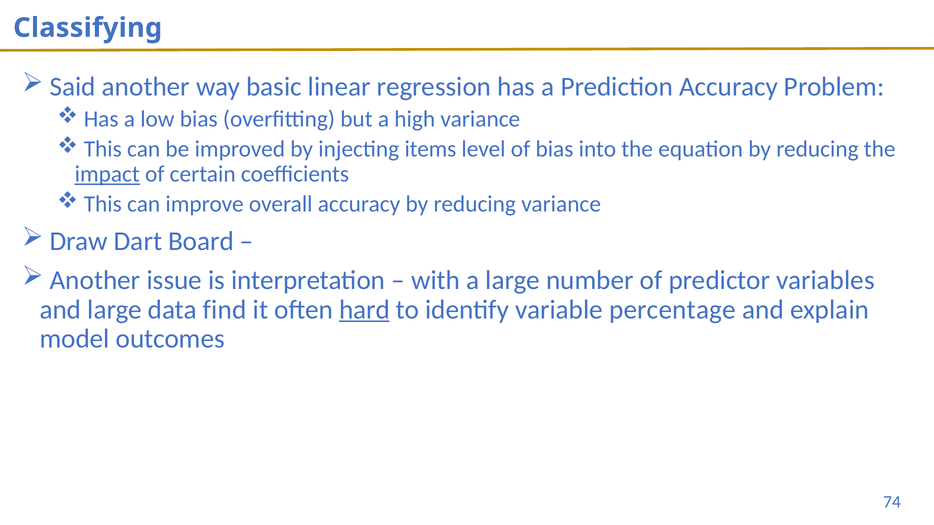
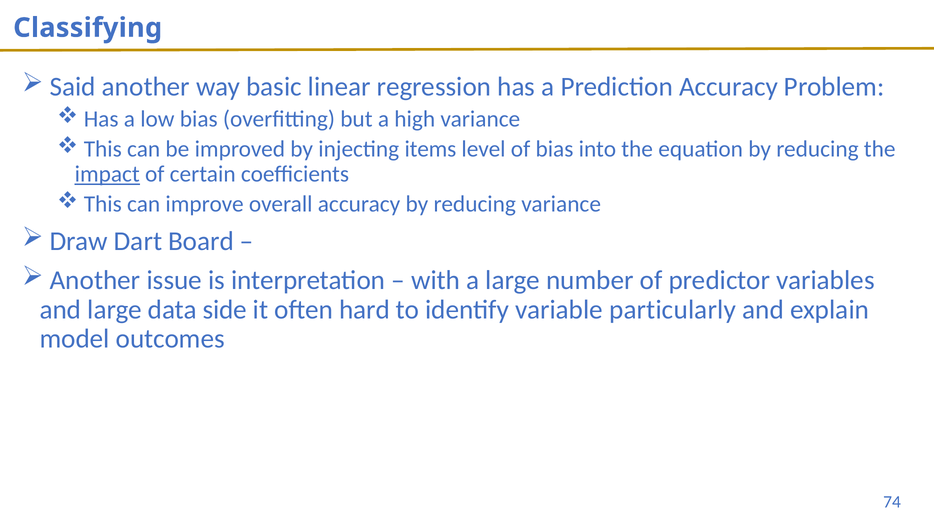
find: find -> side (225, 310)
hard underline: present -> none (364, 310)
percentage: percentage -> particularly (673, 310)
